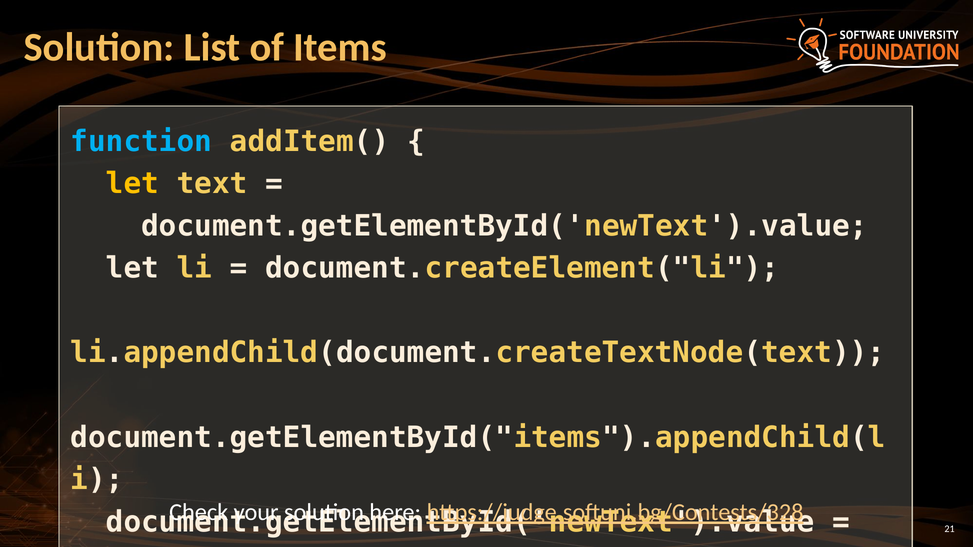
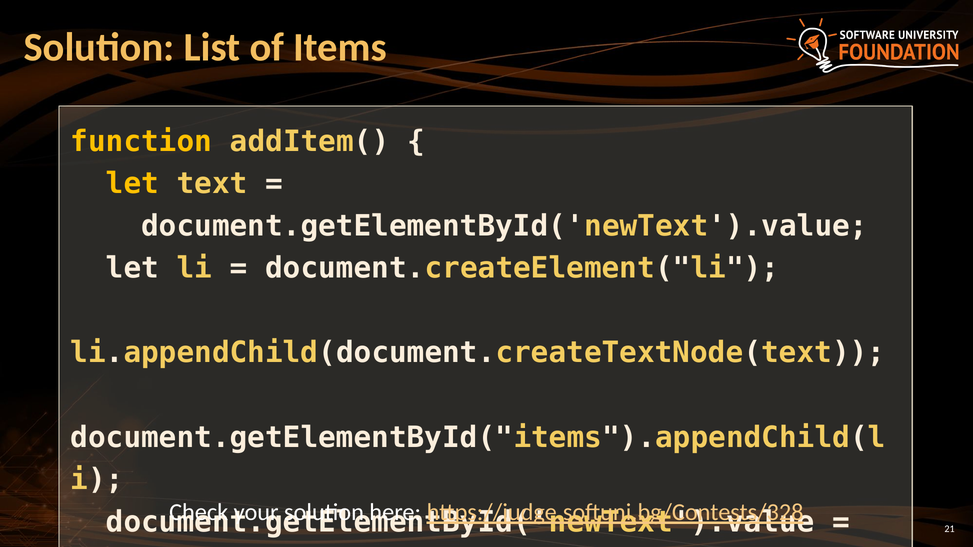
function colour: light blue -> yellow (141, 141)
